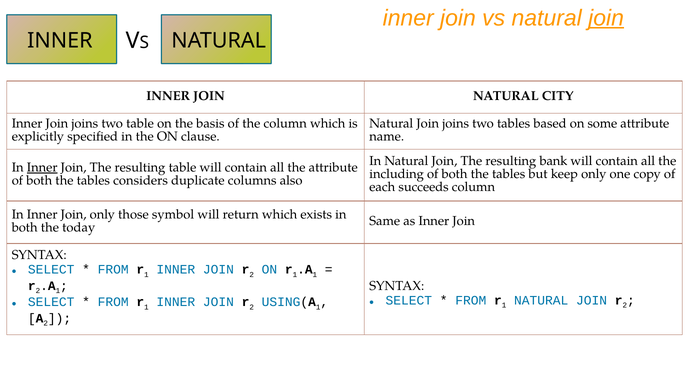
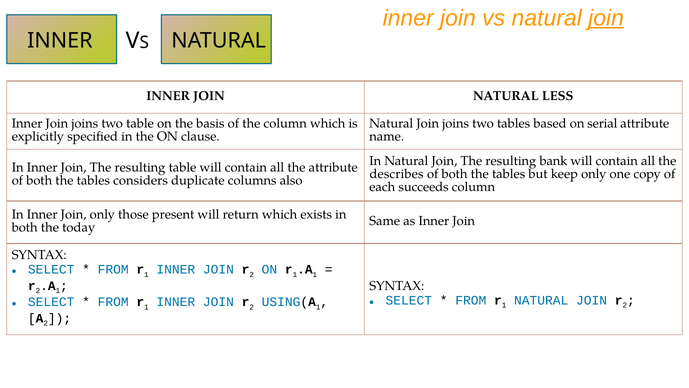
CITY: CITY -> LESS (558, 96)
some: some -> serial (602, 123)
Inner underline: present -> none (42, 167)
including: including -> describes (397, 174)
symbol: symbol -> present (173, 214)
